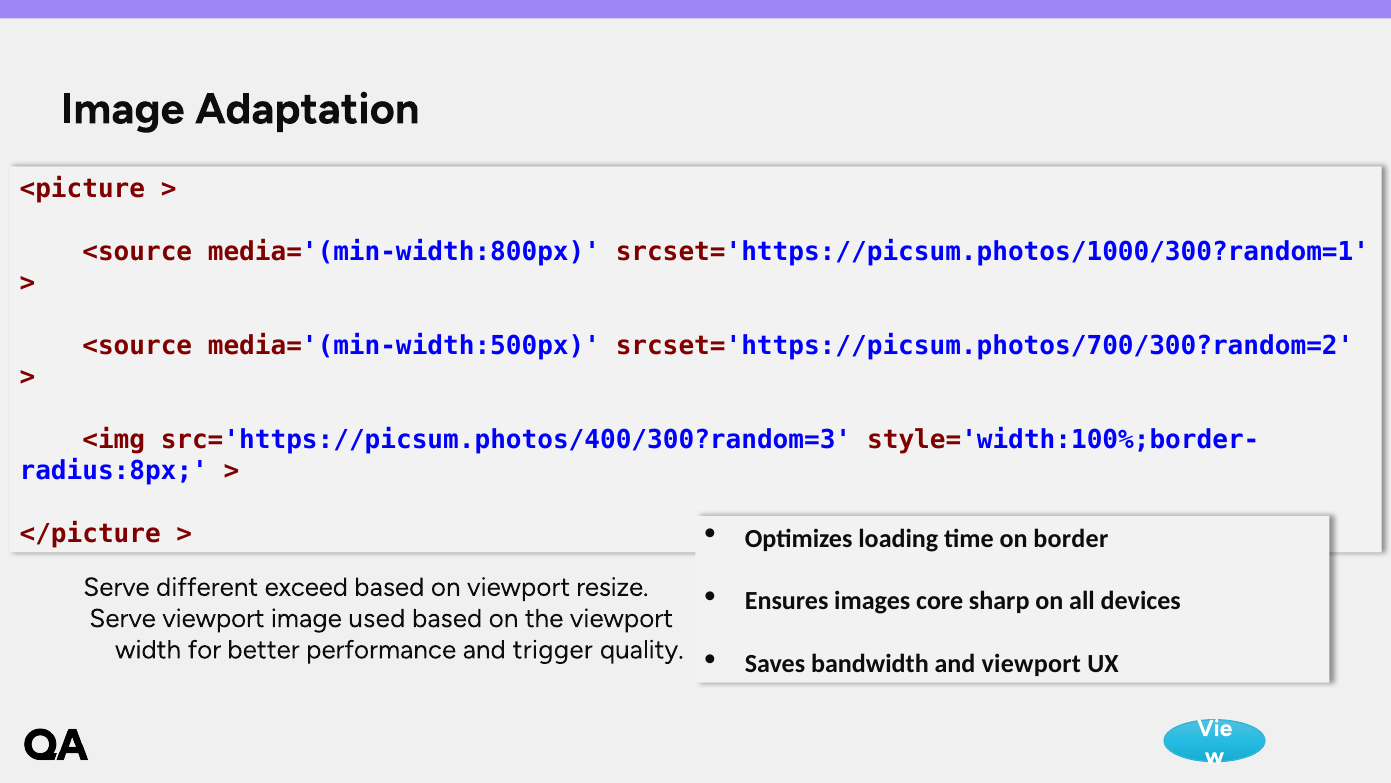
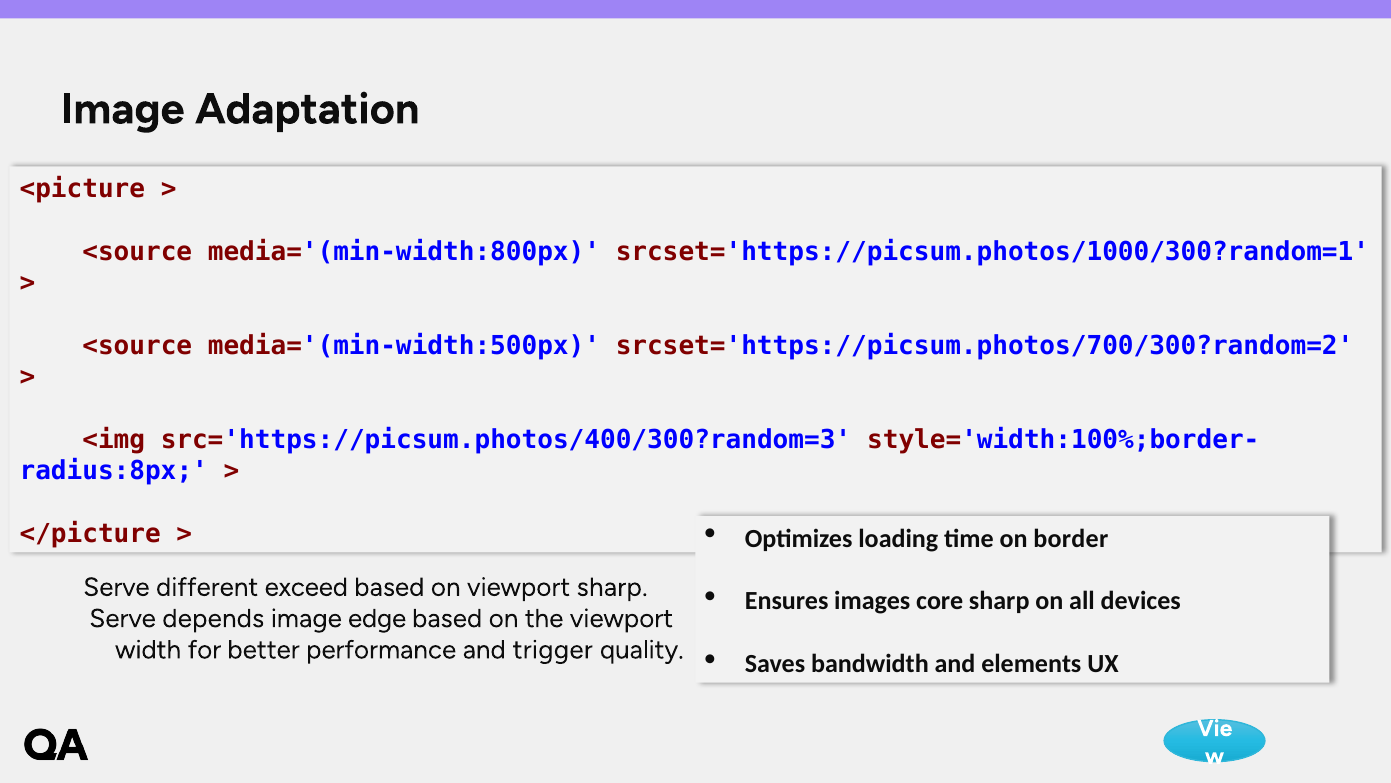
viewport resize: resize -> sharp (612, 587)
Serve viewport: viewport -> depends (213, 618)
used: used -> edge (377, 618)
and viewport: viewport -> elements (1031, 663)
